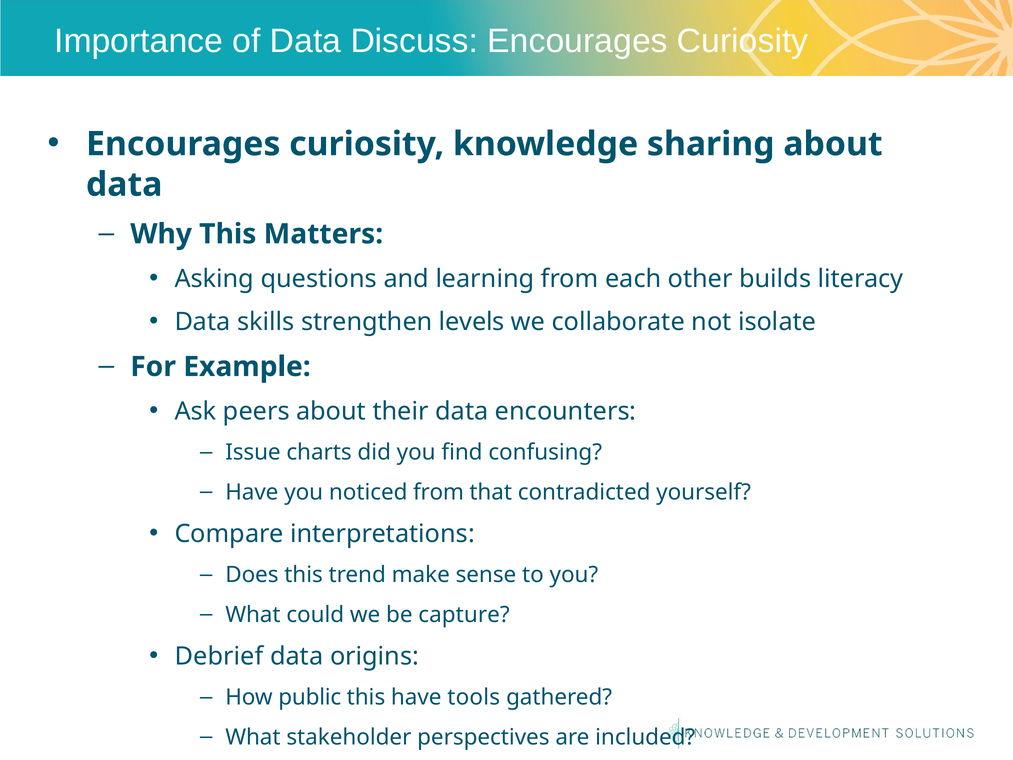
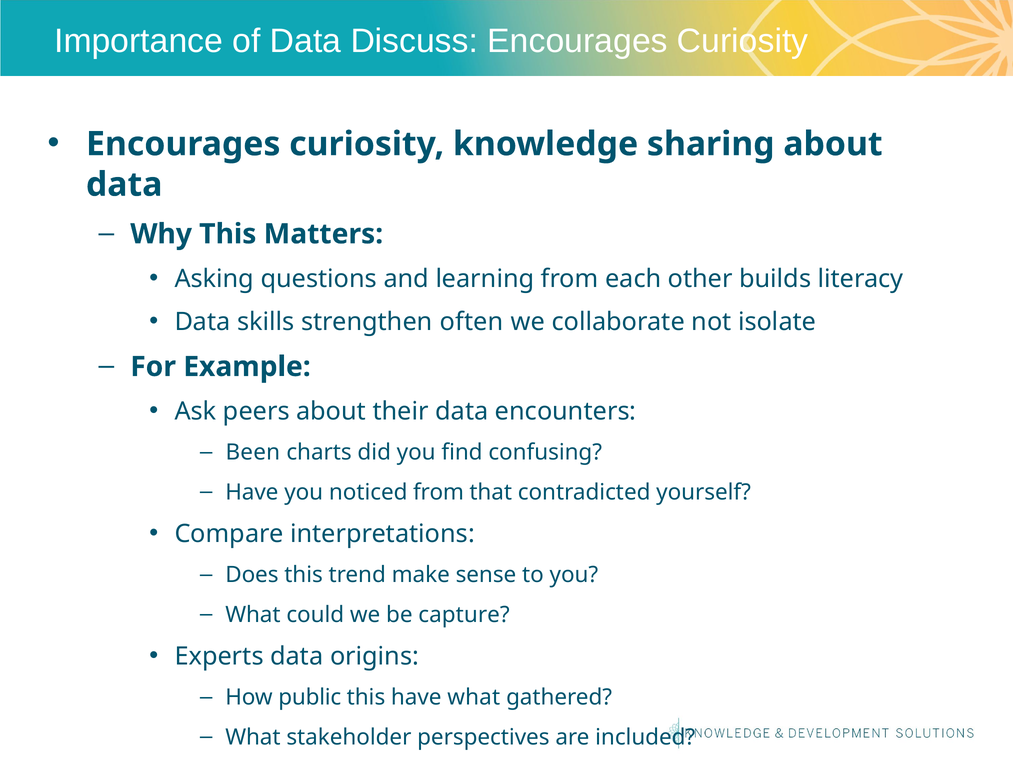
levels: levels -> often (472, 322)
Issue: Issue -> Been (253, 452)
Debrief: Debrief -> Experts (219, 656)
have tools: tools -> what (474, 697)
